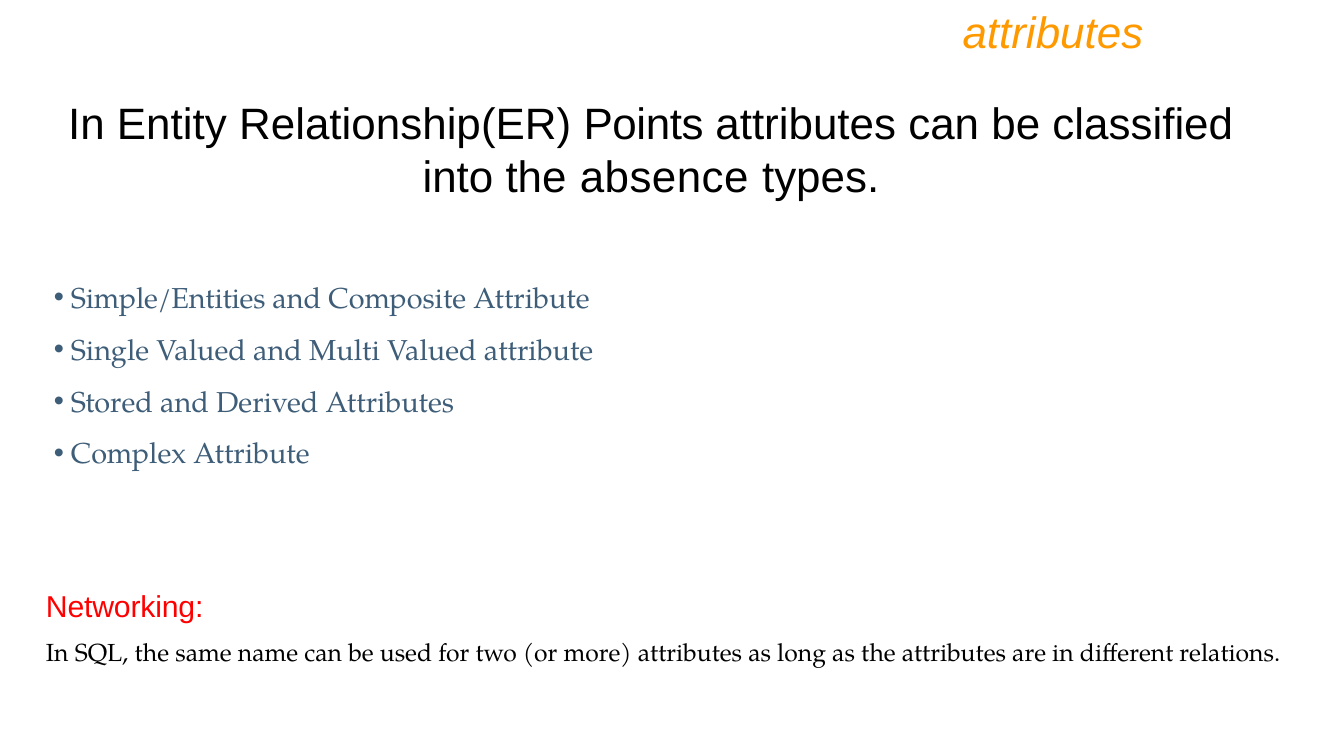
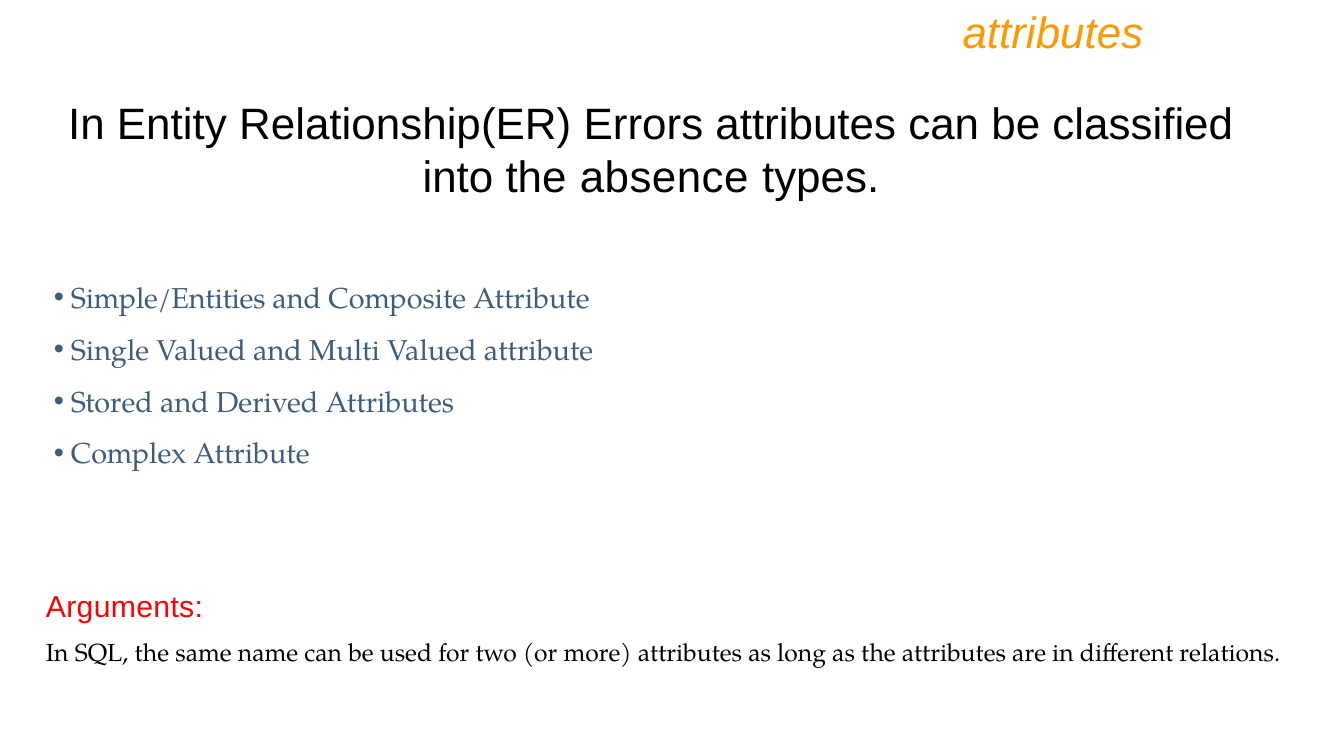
Points: Points -> Errors (643, 125)
Networking: Networking -> Arguments (124, 608)
